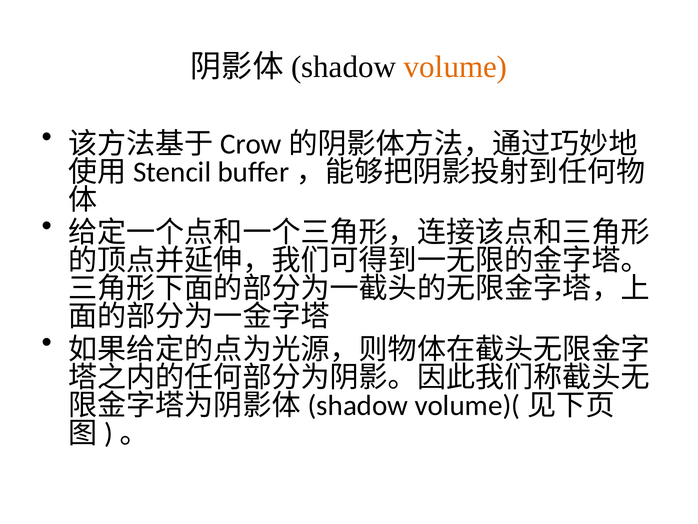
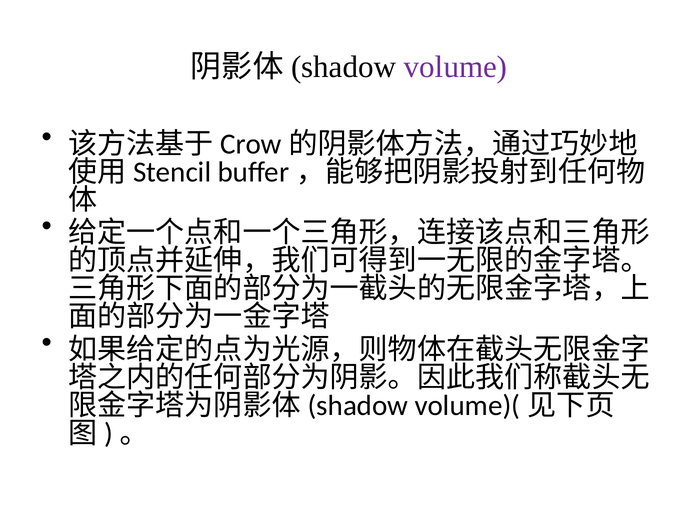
volume colour: orange -> purple (456, 67)
